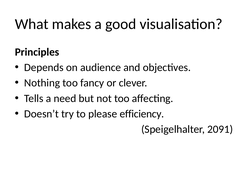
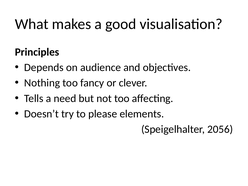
efficiency: efficiency -> elements (142, 114)
2091: 2091 -> 2056 (220, 129)
